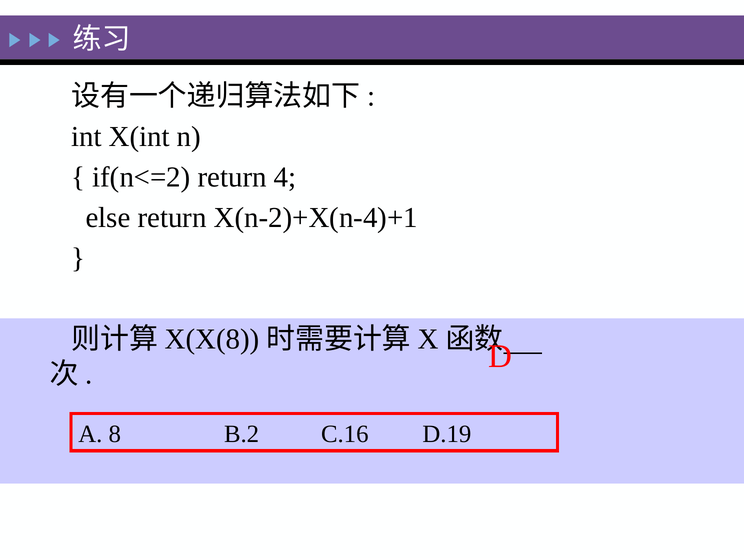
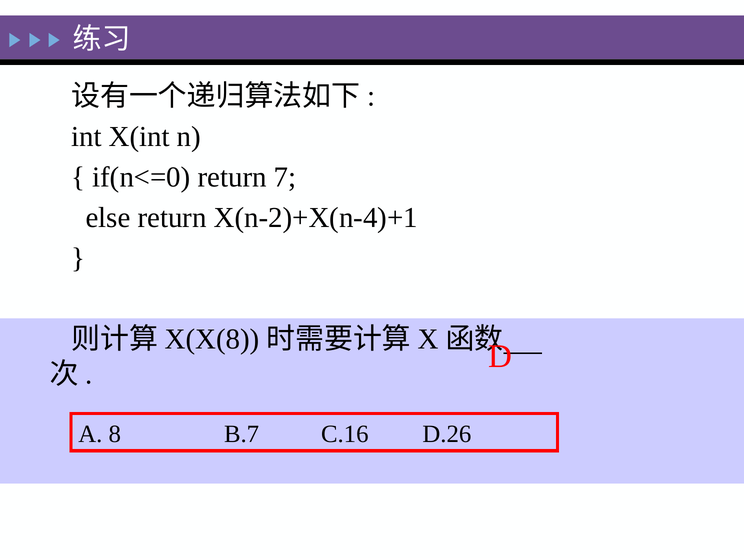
if(n<=2: if(n<=2 -> if(n<=0 (141, 177)
4: 4 -> 7 (285, 177)
B.2: B.2 -> B.7 (242, 434)
D.19: D.19 -> D.26 (447, 434)
